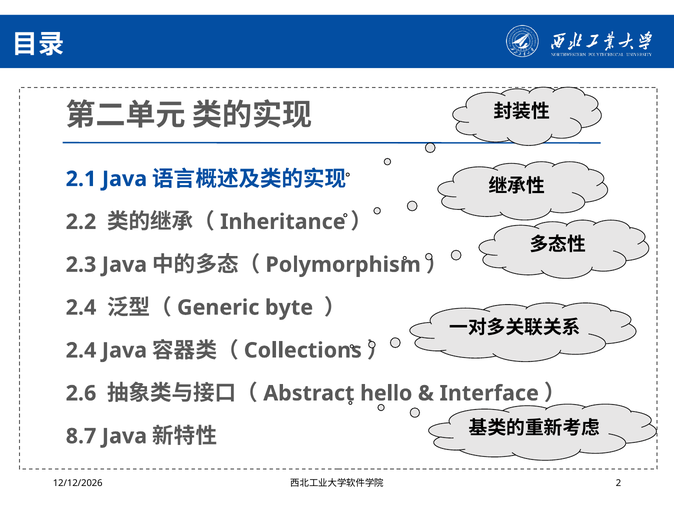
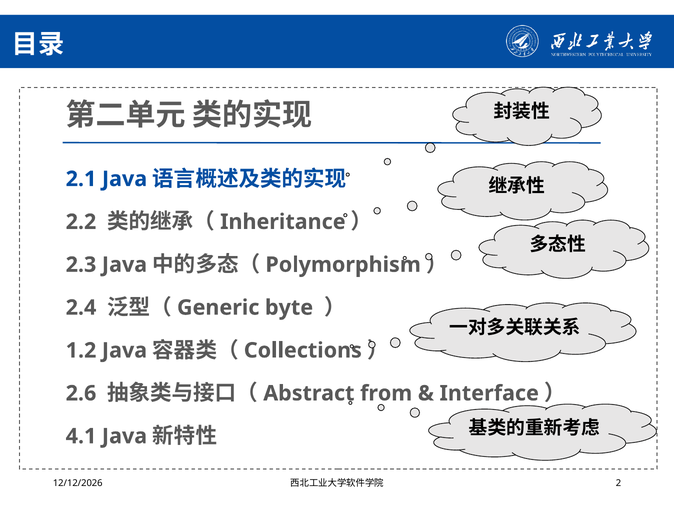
2.4: 2.4 -> 1.2 (81, 351)
hello: hello -> from (386, 394)
8.7: 8.7 -> 4.1 (81, 437)
